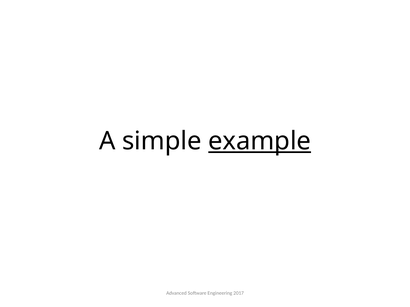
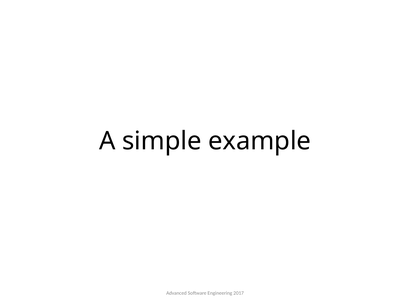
example underline: present -> none (260, 141)
